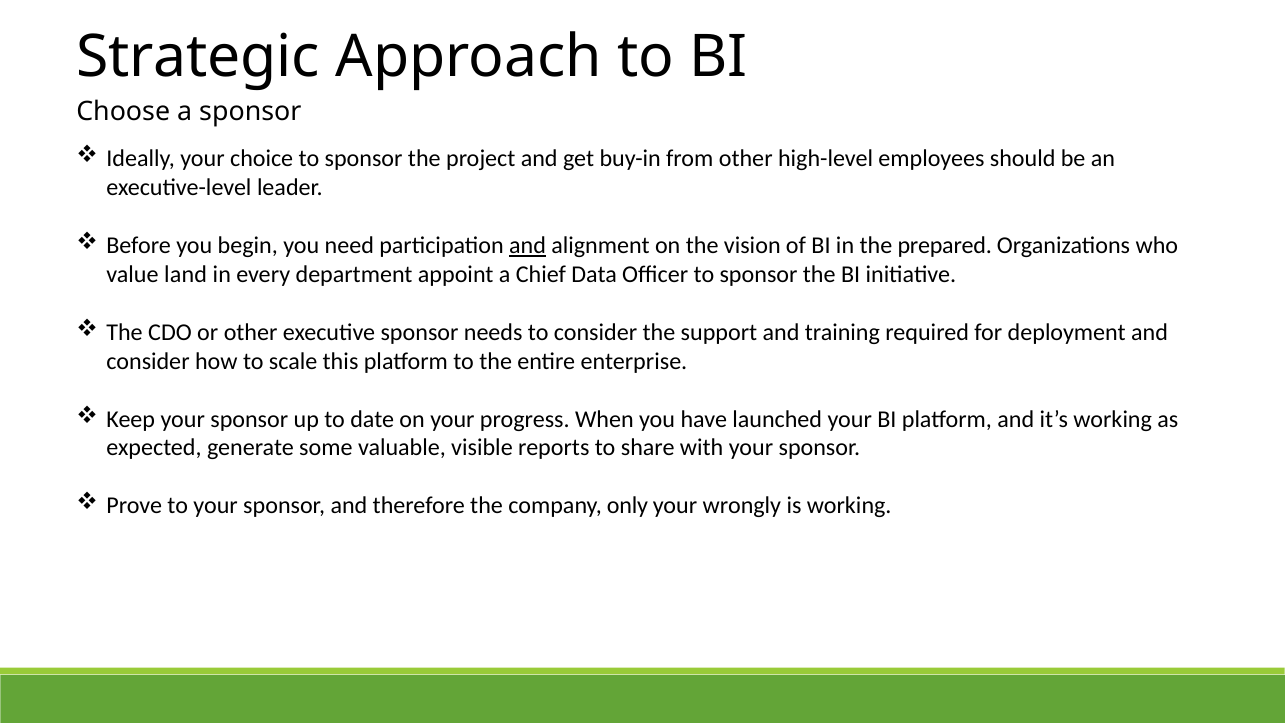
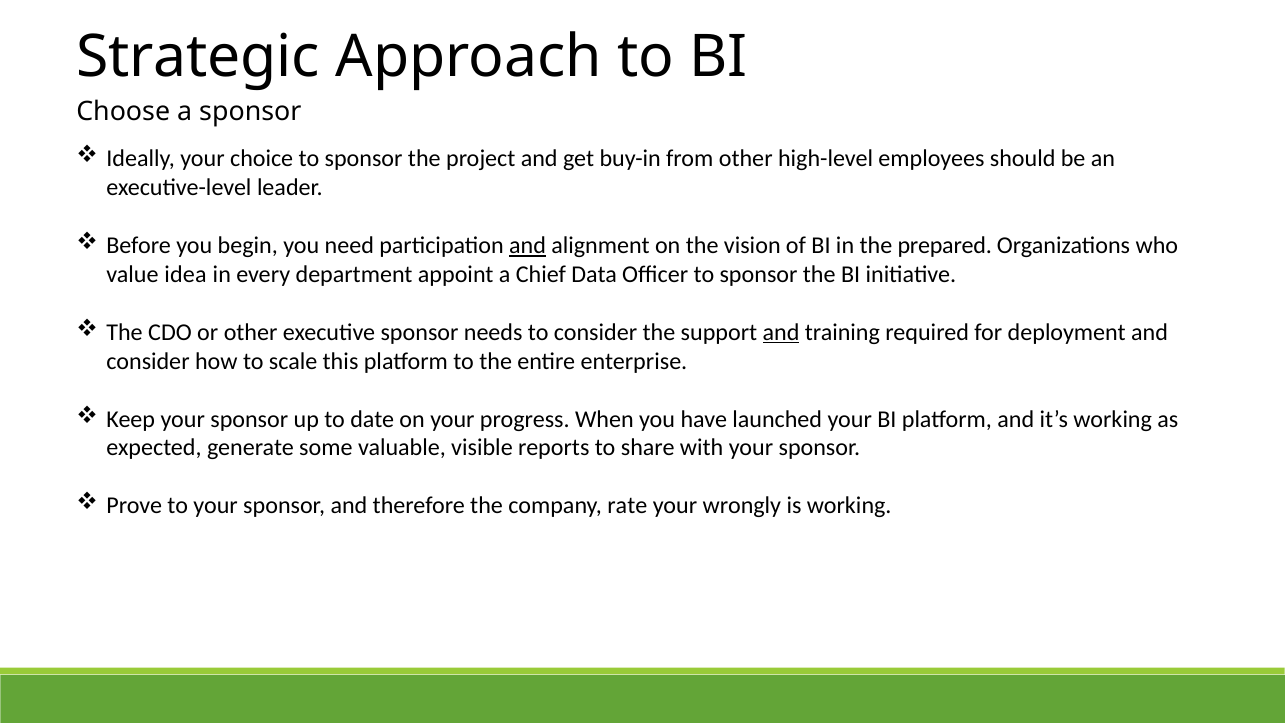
land: land -> idea (186, 274)
and underline: none -> present (781, 332)
only: only -> rate (627, 506)
